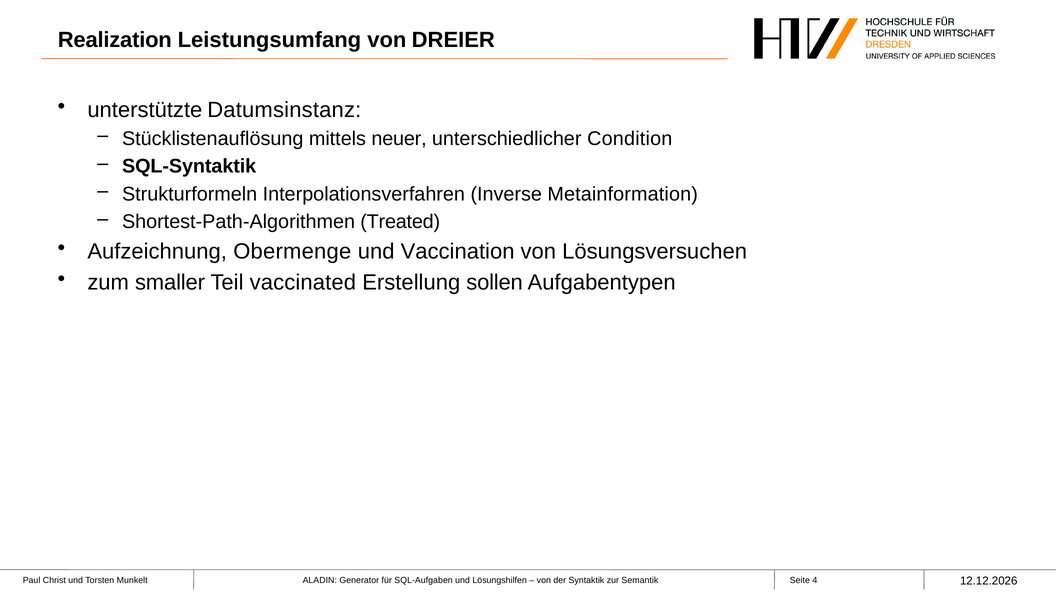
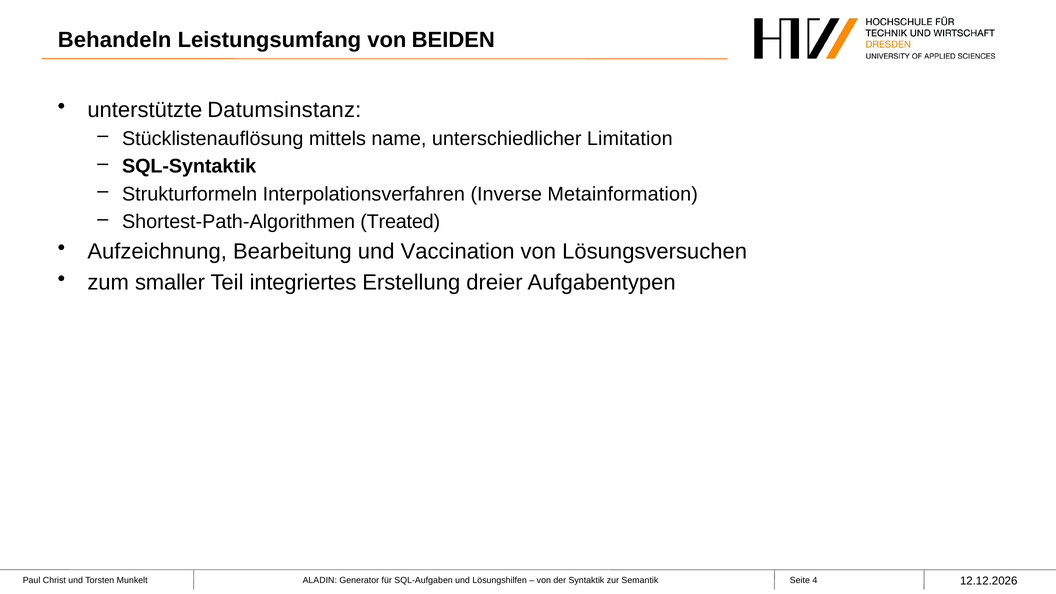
Realization: Realization -> Behandeln (115, 40)
DREIER: DREIER -> BEIDEN (453, 40)
neuer: neuer -> name (399, 139)
Condition: Condition -> Limitation (630, 139)
Obermenge: Obermenge -> Bearbeitung (292, 252)
vaccinated: vaccinated -> integriertes (303, 282)
sollen: sollen -> dreier (494, 282)
